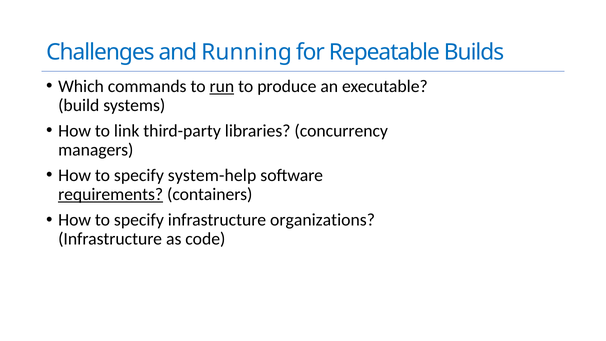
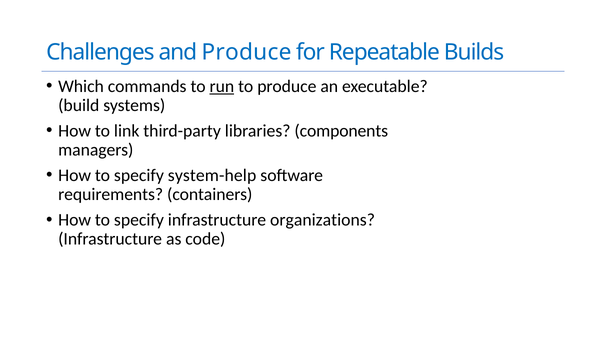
and Running: Running -> Produce (246, 52)
concurrency: concurrency -> components (341, 131)
requirements underline: present -> none (111, 194)
